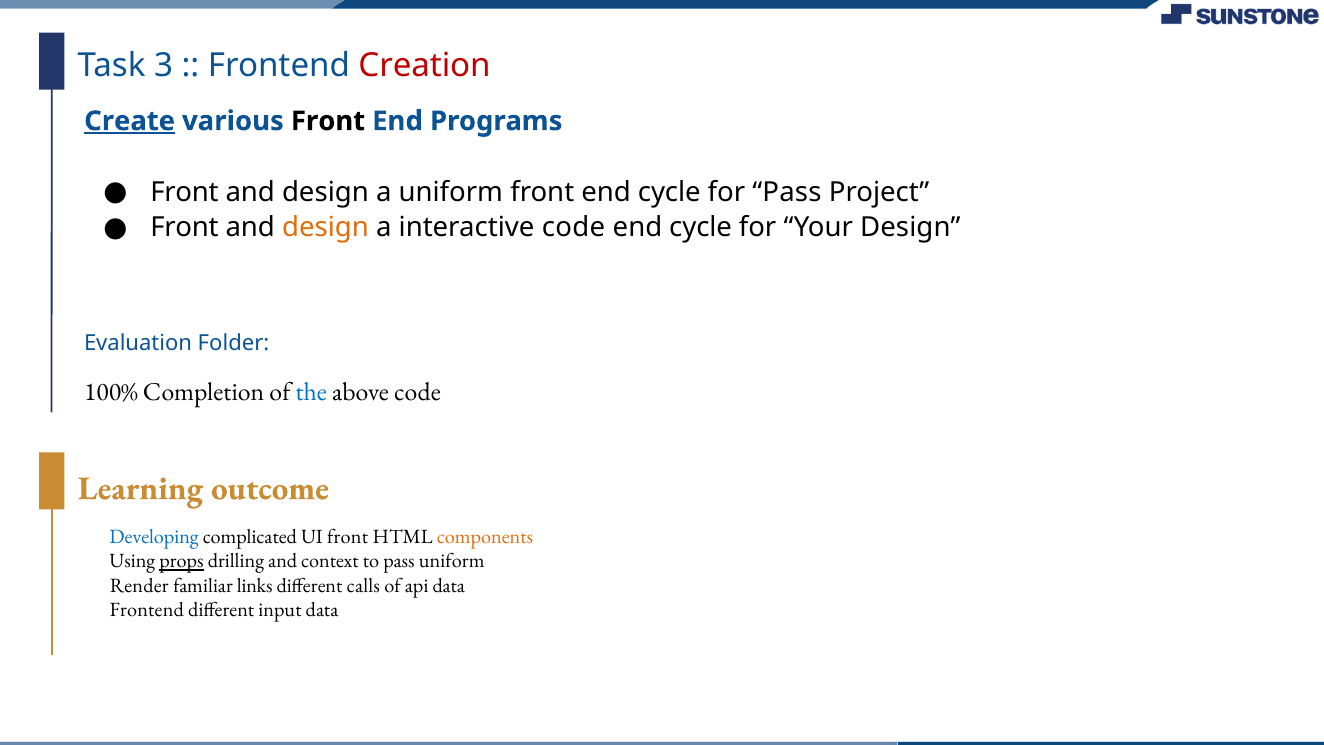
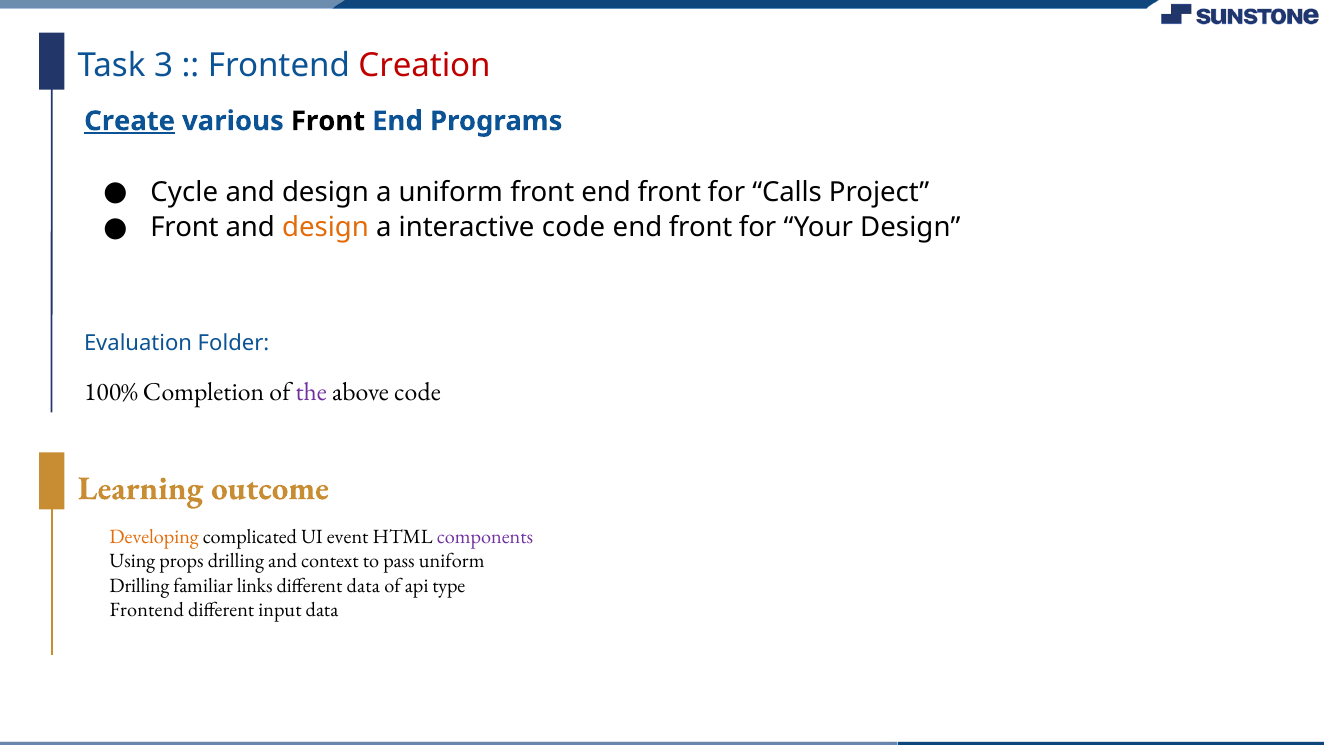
Front: Front -> Cycle (184, 192)
front end cycle: cycle -> front (669, 192)
for Pass: Pass -> Calls (787, 192)
cycle: cycle -> front (701, 227)
the colour: blue -> purple (311, 392)
Developing colour: blue -> orange (154, 537)
UI front: front -> event (348, 537)
components colour: orange -> purple (485, 537)
props underline: present -> none (182, 561)
Render: Render -> Drilling (139, 585)
different calls: calls -> data (363, 585)
api data: data -> type (449, 585)
